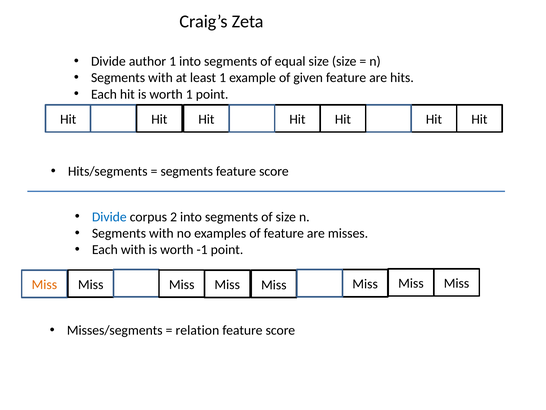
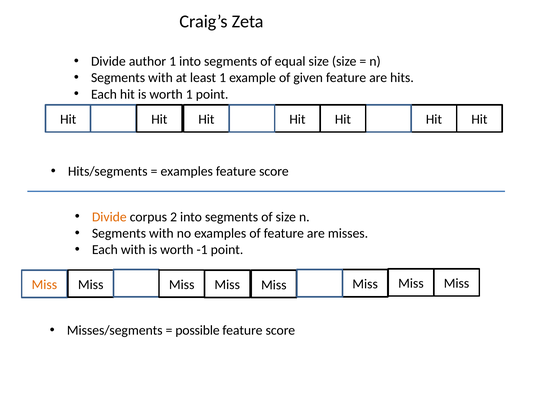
segments: segments -> examples (187, 171)
Divide colour: blue -> orange (109, 217)
relation: relation -> possible (197, 330)
